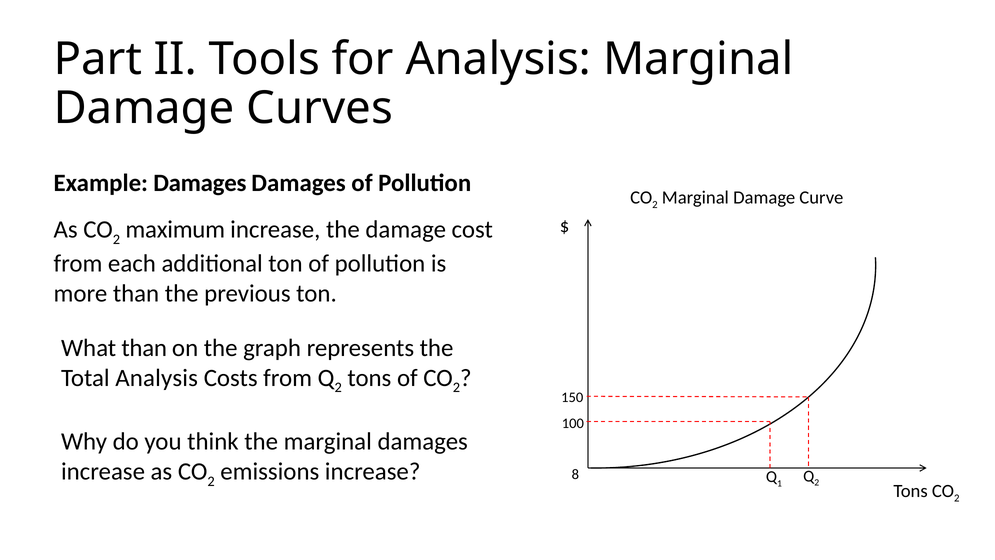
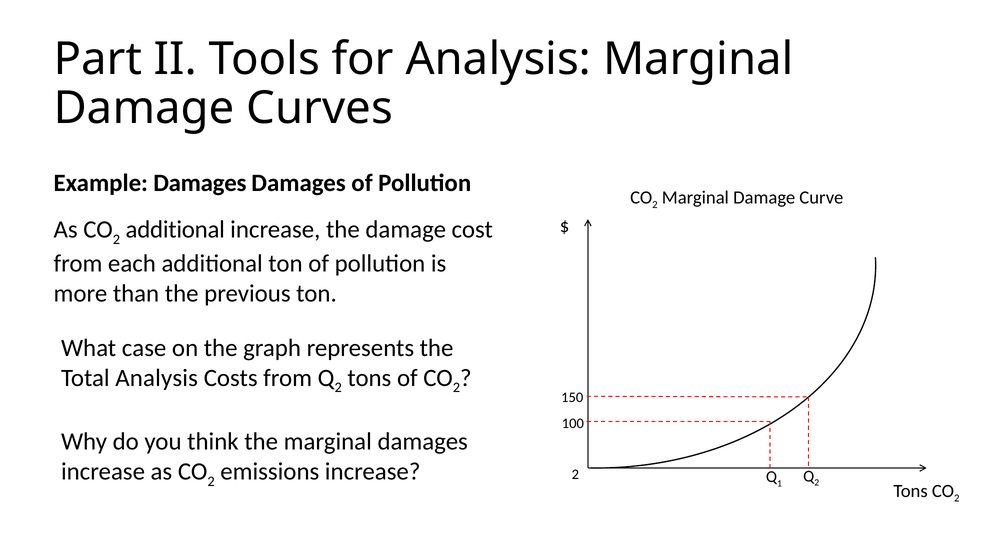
maximum: maximum -> additional (175, 229)
What than: than -> case (144, 348)
increase 8: 8 -> 2 (575, 474)
